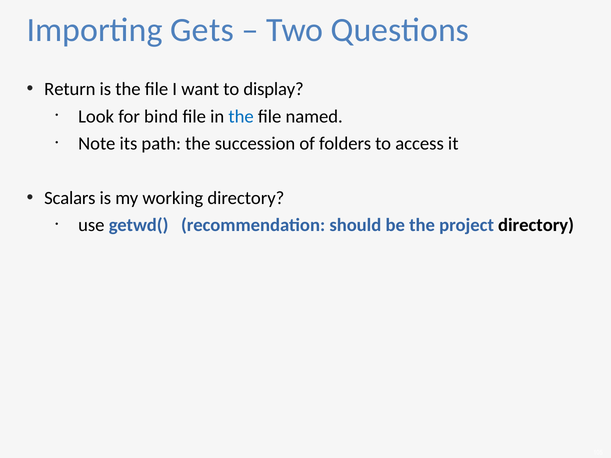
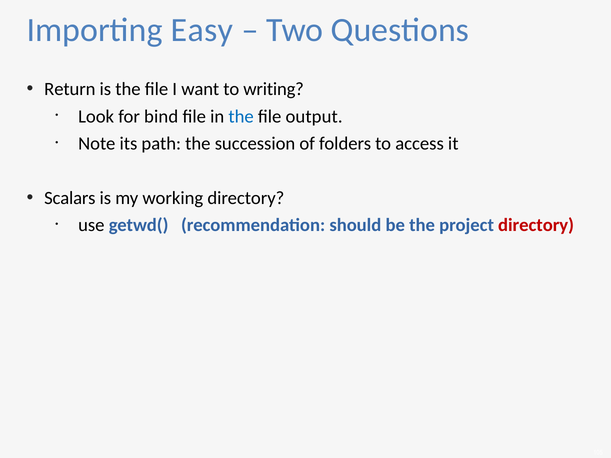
Gets: Gets -> Easy (202, 30)
display: display -> writing (274, 89)
named: named -> output (314, 116)
directory colour: black -> red (536, 225)
